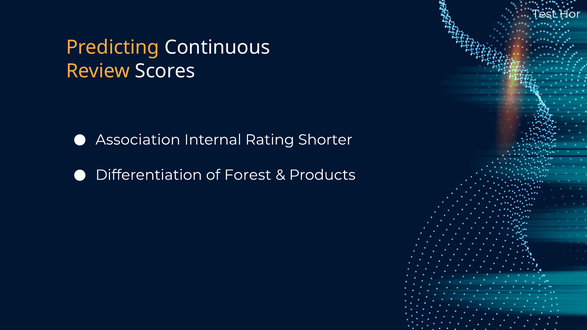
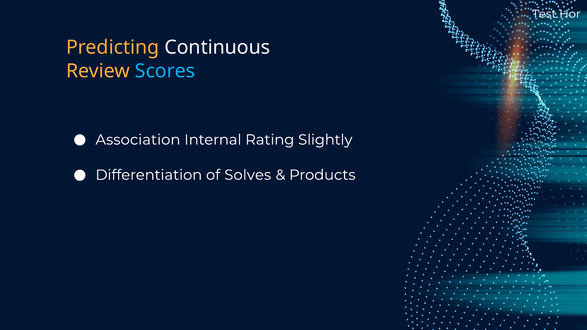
Scores colour: white -> light blue (165, 71)
Shorter: Shorter -> Slightly (325, 140)
Forest: Forest -> Solves (248, 175)
